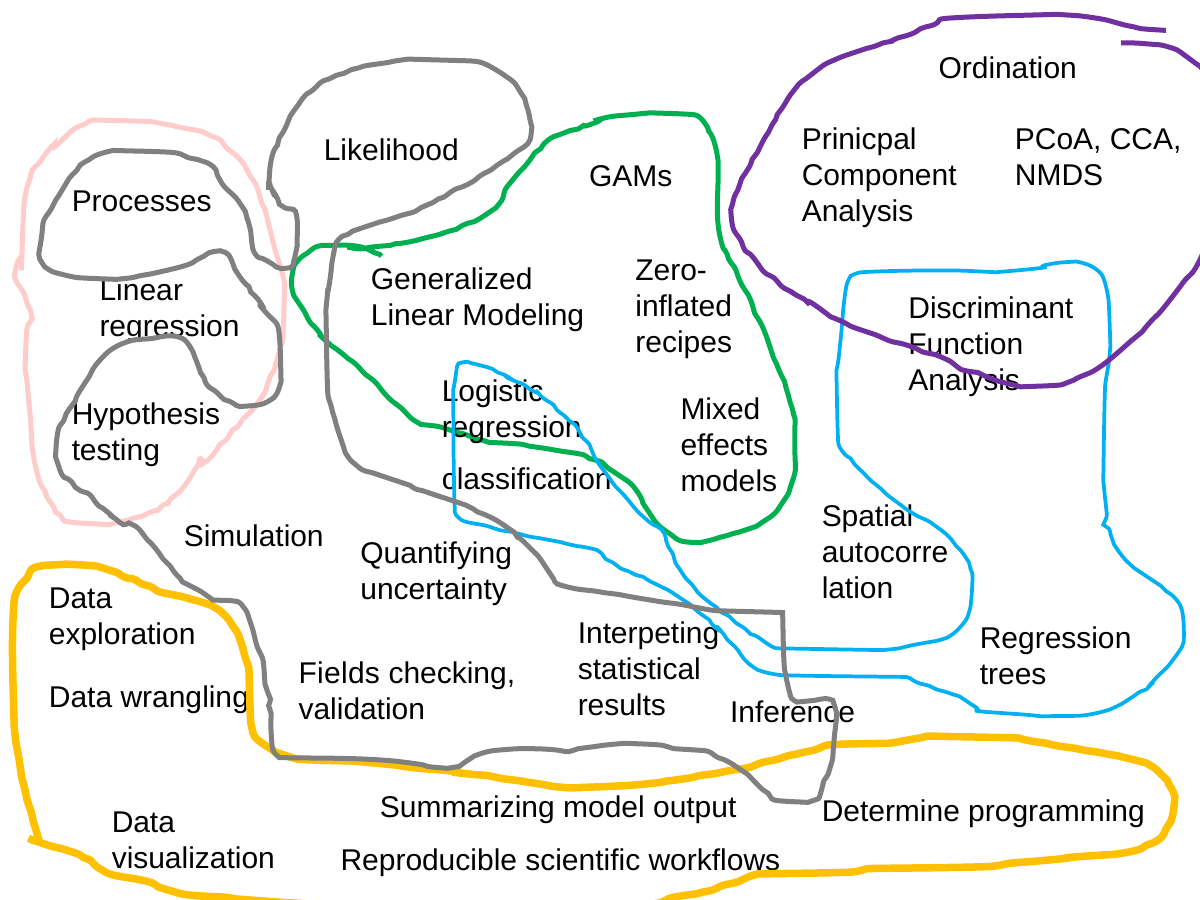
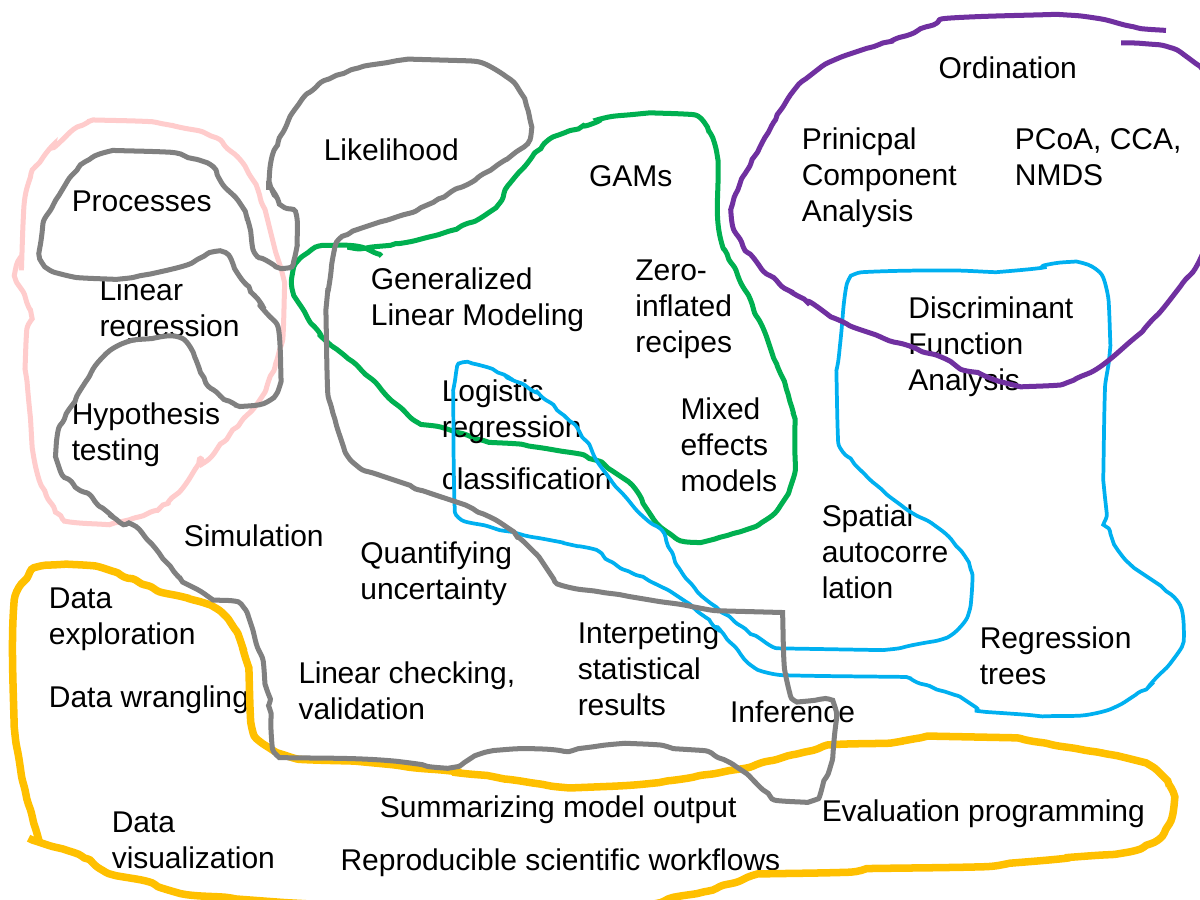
Fields: Fields -> Linear (340, 673)
Determine: Determine -> Evaluation (891, 812)
